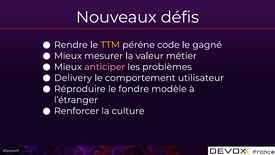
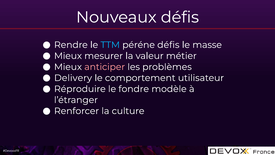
TTM colour: yellow -> light blue (110, 45)
péréne code: code -> défis (168, 45)
gagné: gagné -> masse (207, 45)
